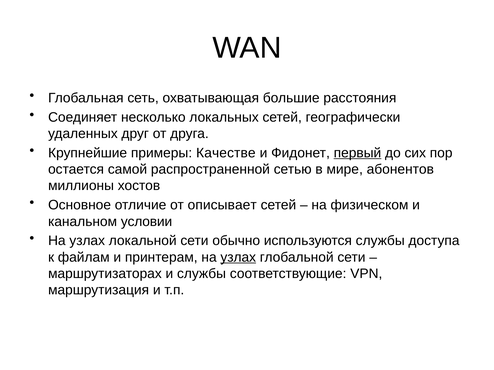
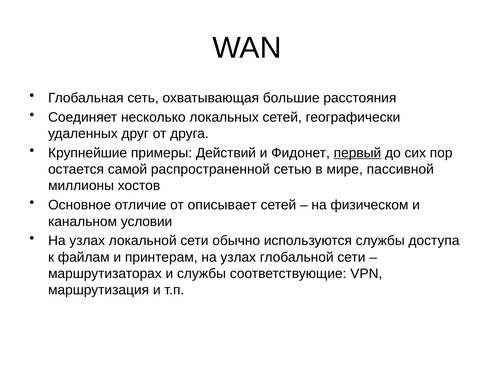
Качестве: Качестве -> Действий (226, 153)
абонентов: абонентов -> пассивной (400, 170)
узлах underline: present -> none (238, 258)
